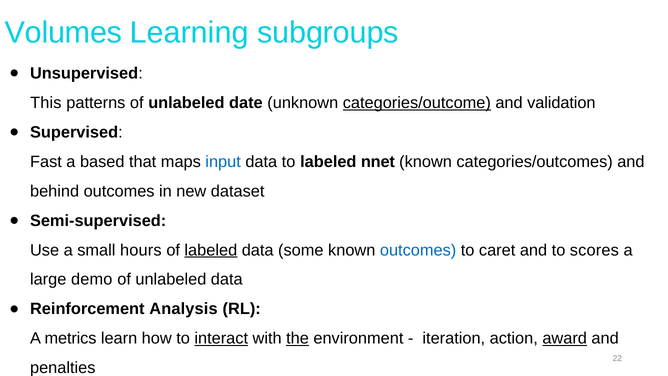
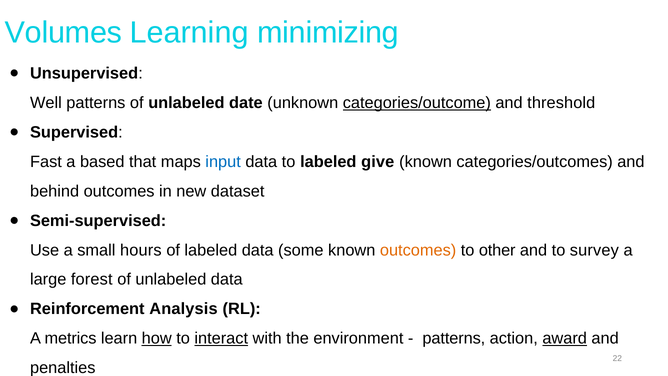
subgroups: subgroups -> minimizing (328, 33)
This: This -> Well (46, 103)
validation: validation -> threshold (561, 103)
nnet: nnet -> give (378, 162)
labeled underline: present -> none (211, 250)
outcomes colour: blue -> orange (418, 250)
caret: caret -> other (497, 250)
scores: scores -> survey (594, 250)
demo: demo -> forest (92, 279)
how underline: none -> present (157, 338)
the underline: present -> none (298, 338)
iteration: iteration -> patterns (454, 338)
